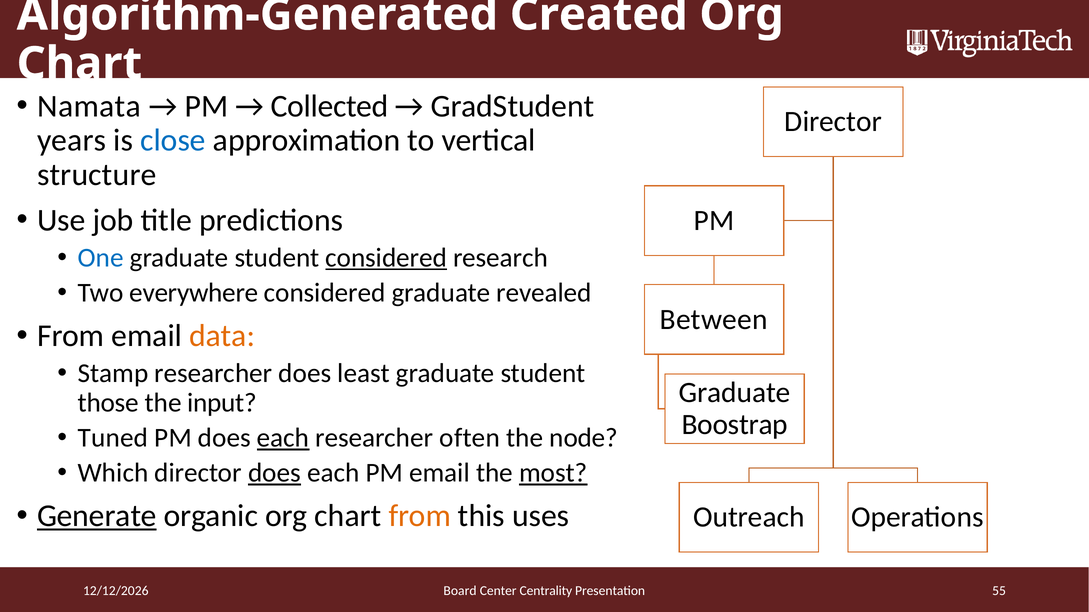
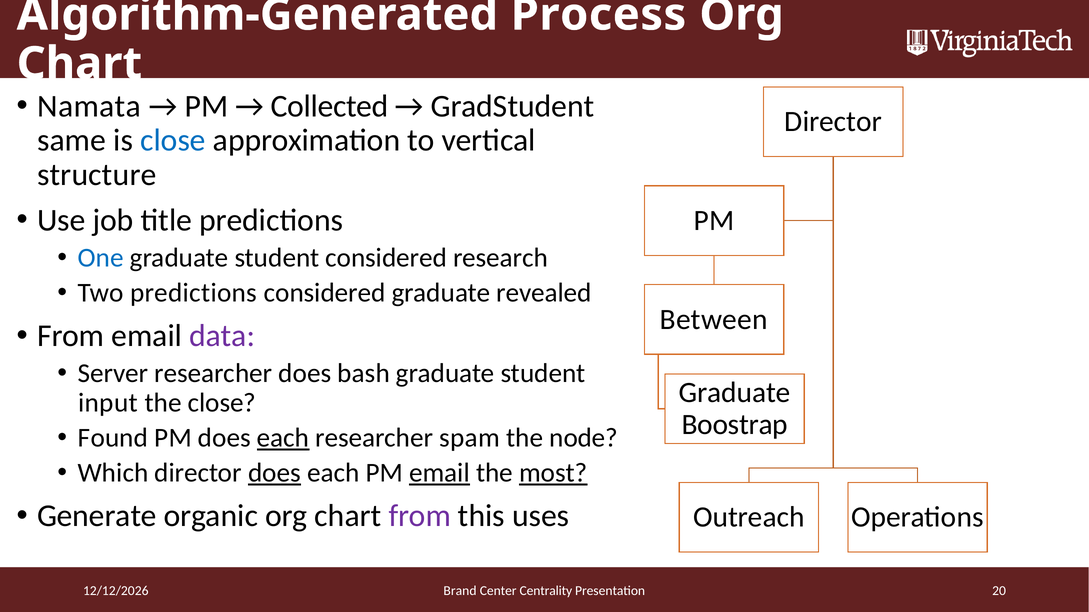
Created: Created -> Process (598, 15)
years: years -> same (72, 140)
considered underline: present -> none (386, 258)
Two everywhere: everywhere -> predictions (194, 293)
data colour: orange -> purple (222, 336)
Stamp: Stamp -> Server (113, 374)
least: least -> bash (364, 374)
those: those -> input (108, 403)
the input: input -> close (222, 403)
Tuned: Tuned -> Found (113, 438)
often: often -> spam (470, 438)
email underline: none -> present (439, 473)
Generate underline: present -> none (97, 516)
from colour: orange -> purple (420, 516)
Board: Board -> Brand (460, 592)
55: 55 -> 20 (999, 591)
